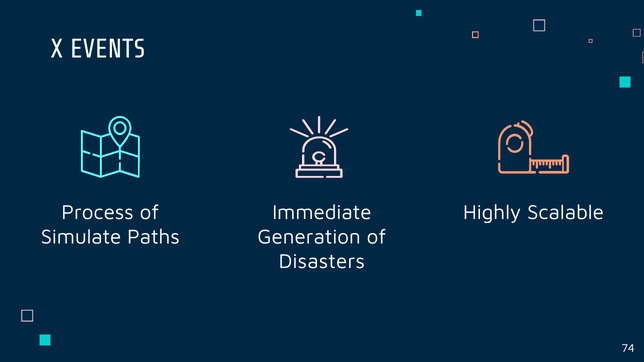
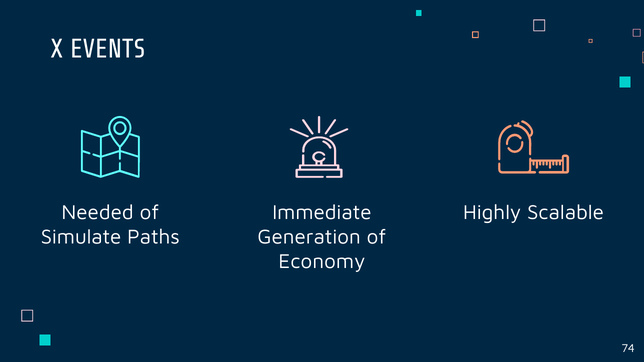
Process: Process -> Needed (98, 212)
Disasters: Disasters -> Economy (322, 262)
